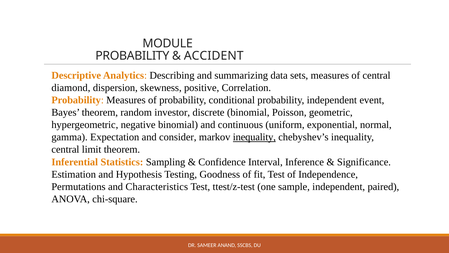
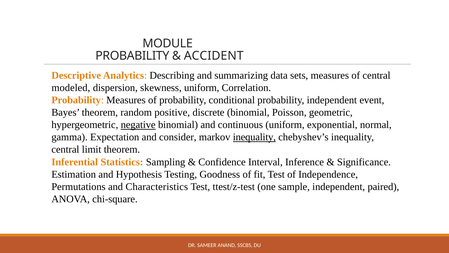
diamond: diamond -> modeled (71, 88)
skewness positive: positive -> uniform (202, 88)
investor: investor -> positive (172, 112)
negative underline: none -> present (138, 125)
